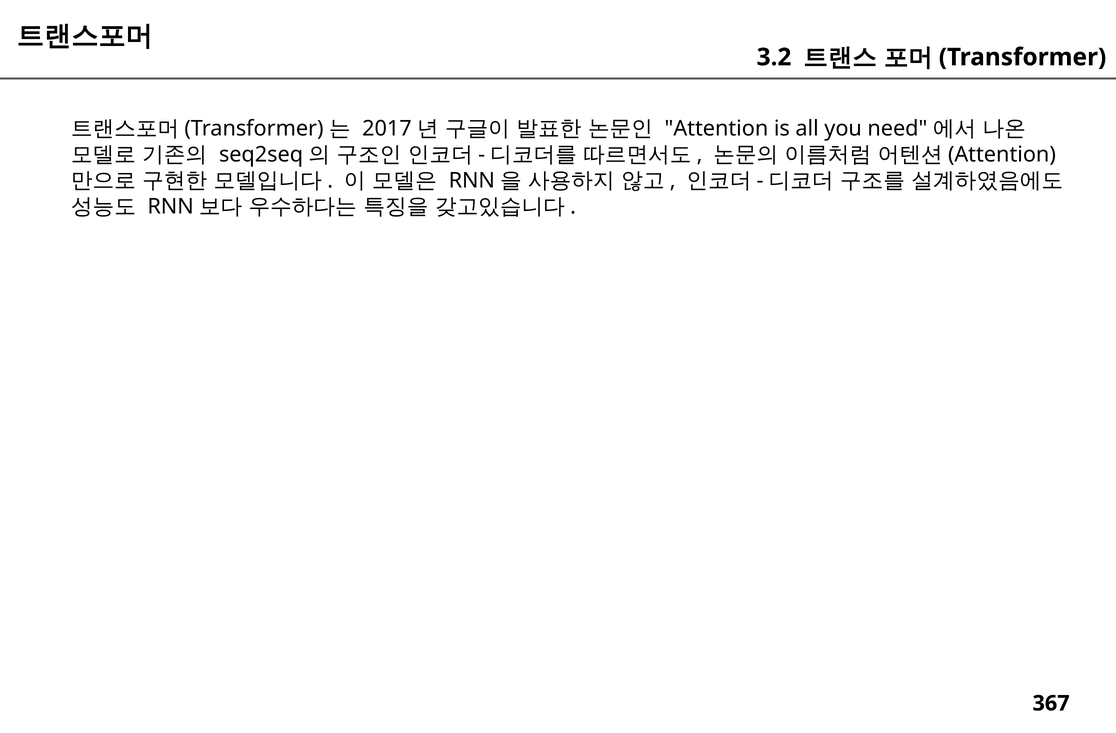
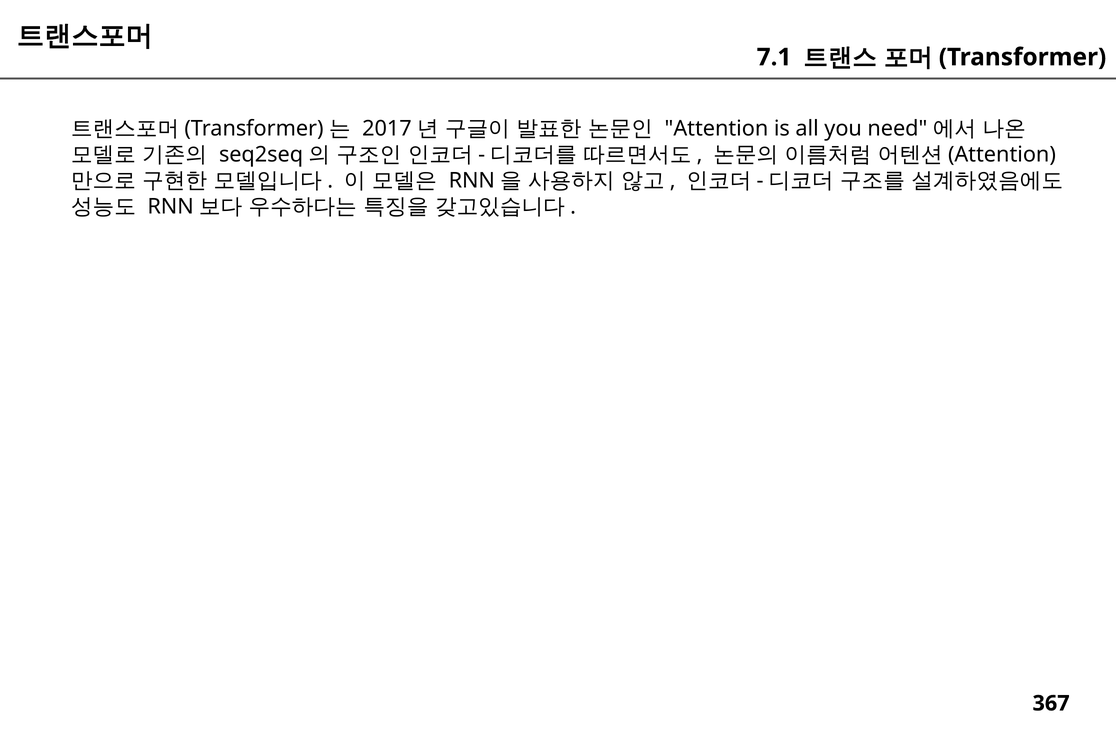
3.2: 3.2 -> 7.1 (774, 57)
